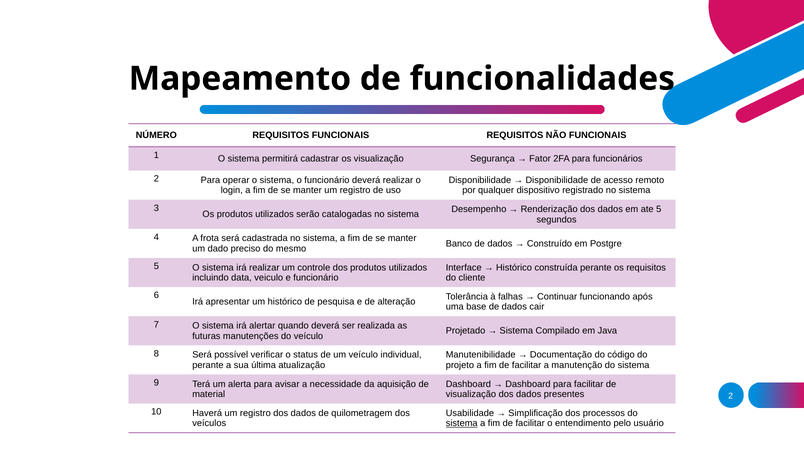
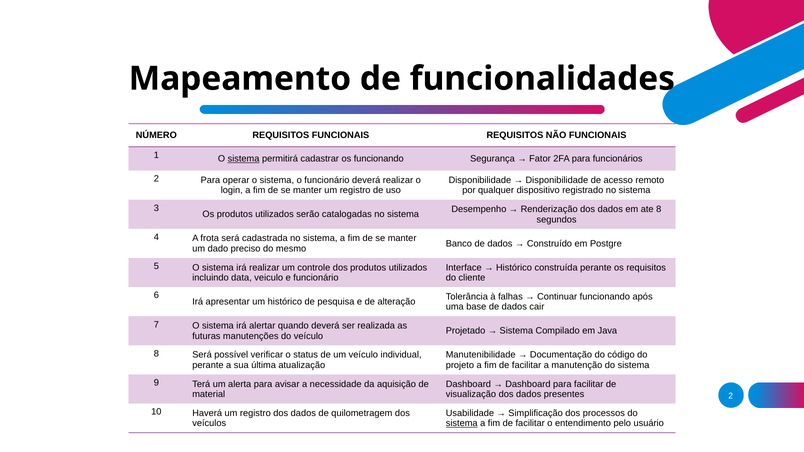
sistema underline: none -> present (244, 159)
os visualização: visualização -> funcionando (379, 159)
ate 5: 5 -> 8 (659, 209)
